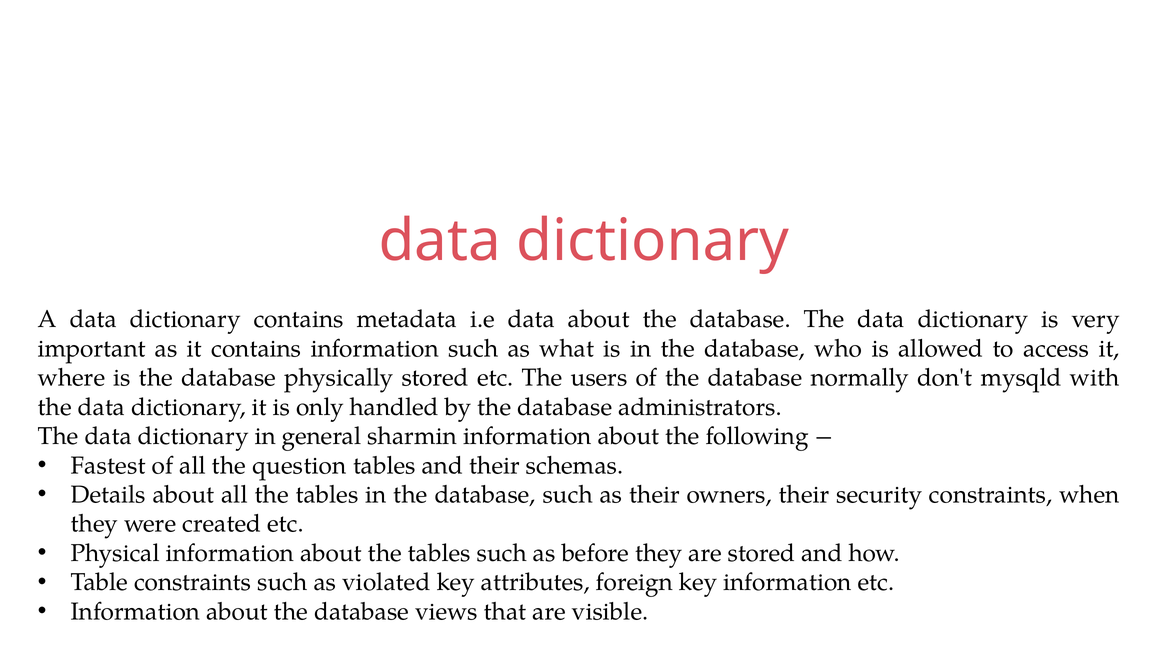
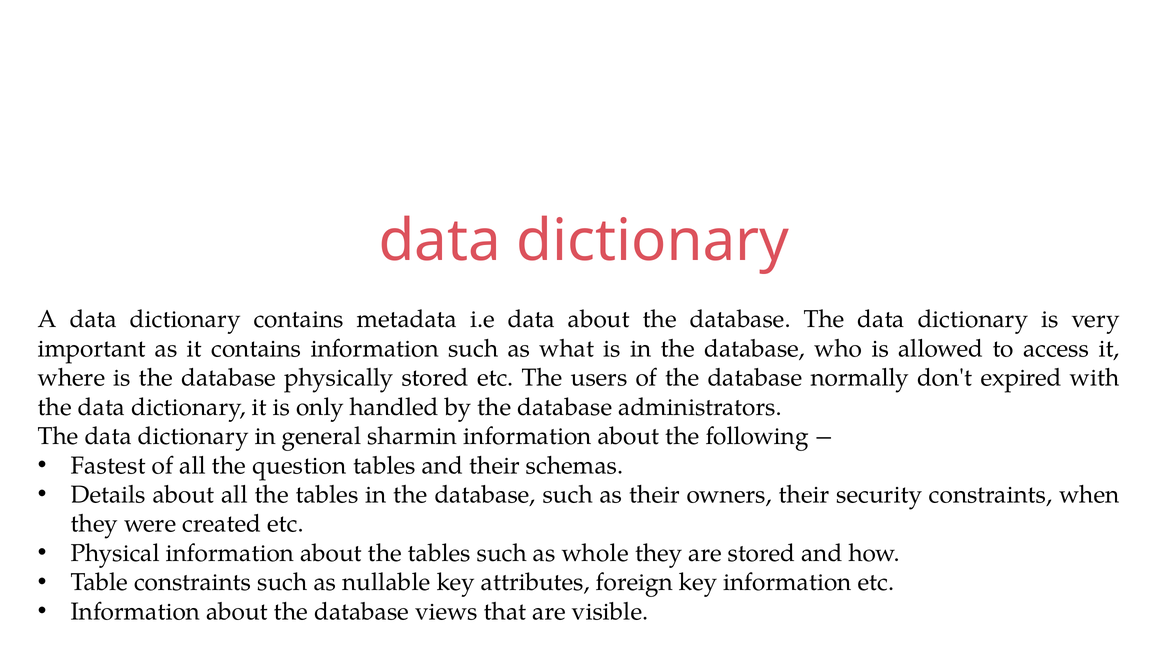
mysqld: mysqld -> expired (1021, 378)
before: before -> whole (595, 553)
violated: violated -> nullable (386, 582)
